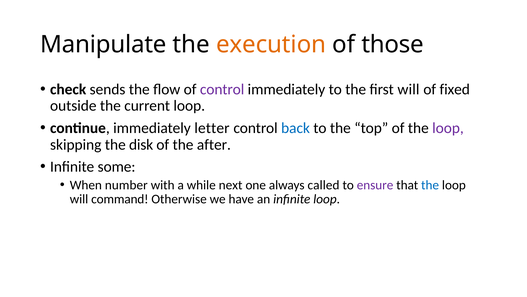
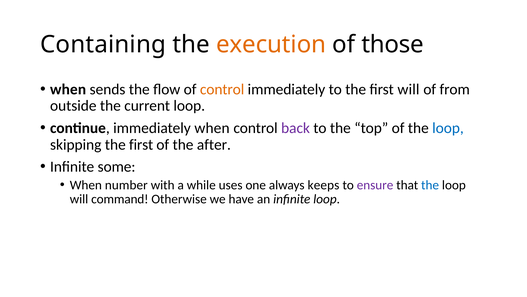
Manipulate: Manipulate -> Containing (103, 44)
check: check -> when (68, 89)
control colour: purple -> orange (222, 89)
fixed: fixed -> from (455, 89)
immediately letter: letter -> when (212, 128)
back colour: blue -> purple (296, 128)
loop colour: purple -> blue (448, 128)
skipping the disk: disk -> first (141, 144)
next: next -> uses (231, 185)
called: called -> keeps (324, 185)
